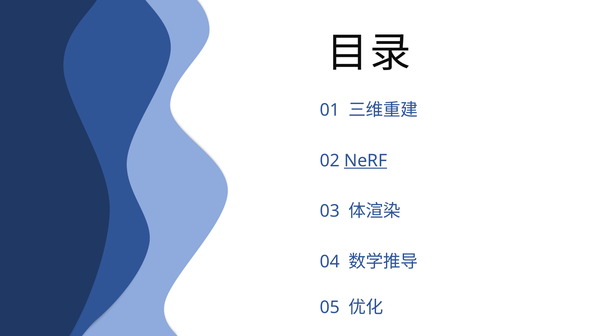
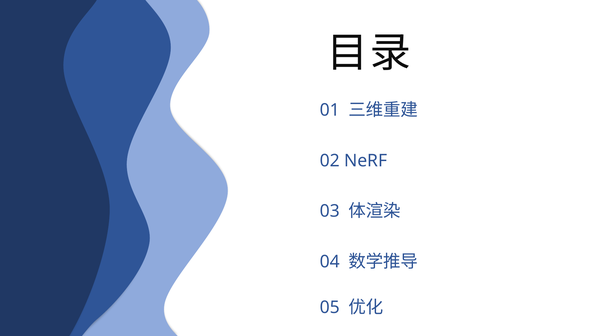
NeRF underline: present -> none (366, 161)
